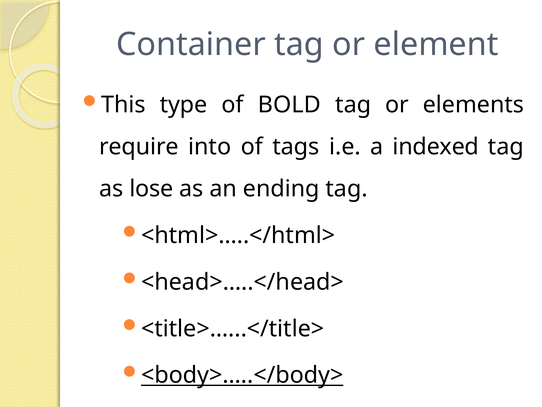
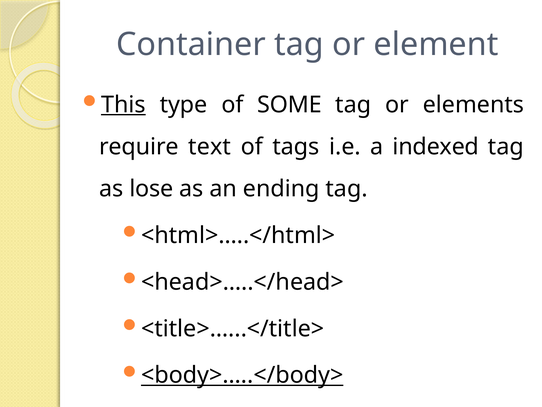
This underline: none -> present (123, 105)
BOLD: BOLD -> SOME (290, 105)
into: into -> text (210, 147)
